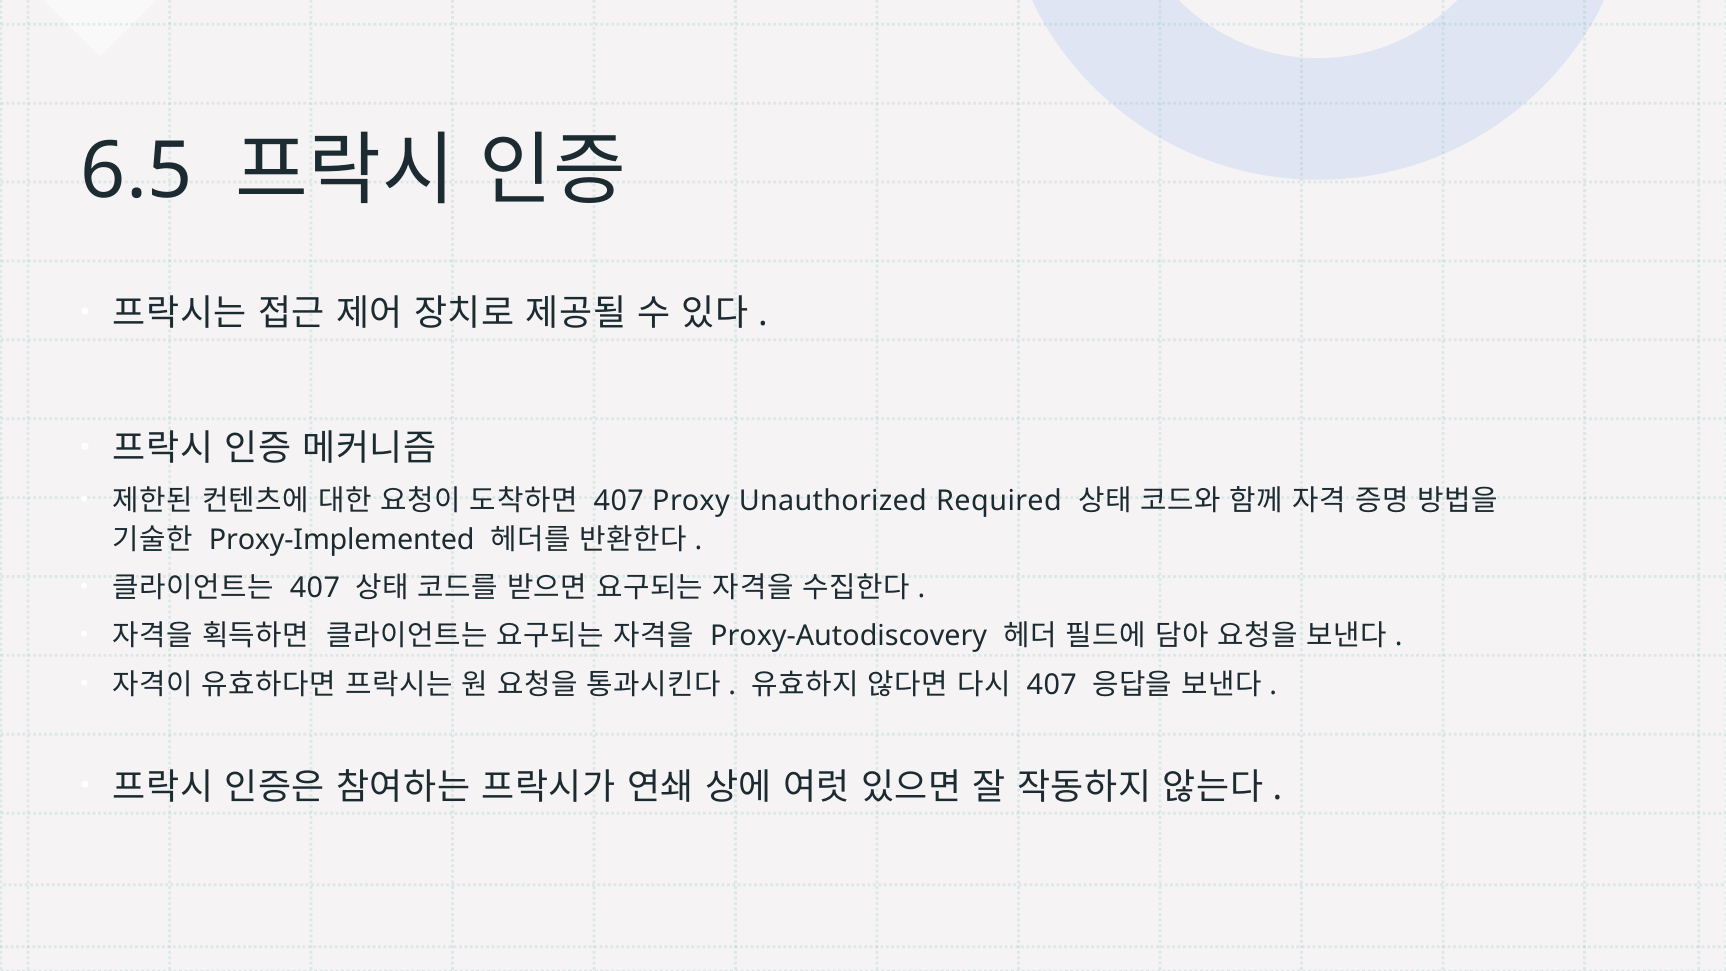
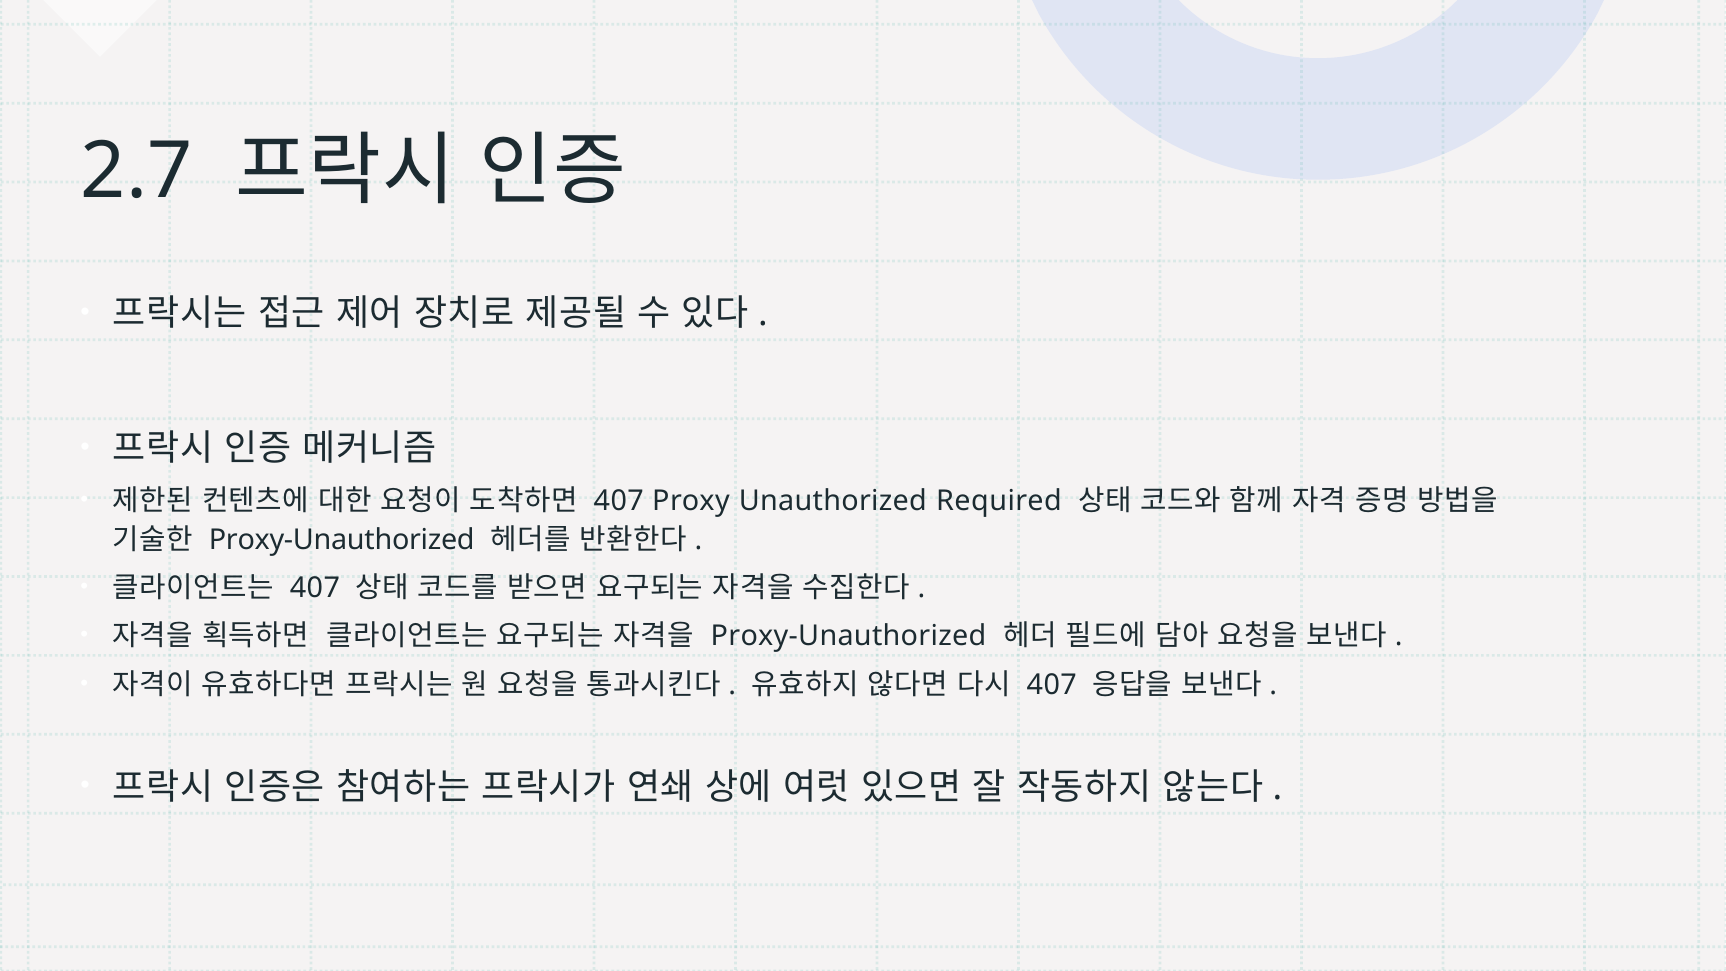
6.5: 6.5 -> 2.7 (137, 172)
Proxy-Implemented: Proxy-Implemented -> Proxy-Unauthorized (342, 540)
Proxy-Autodiscovery: Proxy-Autodiscovery -> Proxy-Unauthorized (848, 636)
